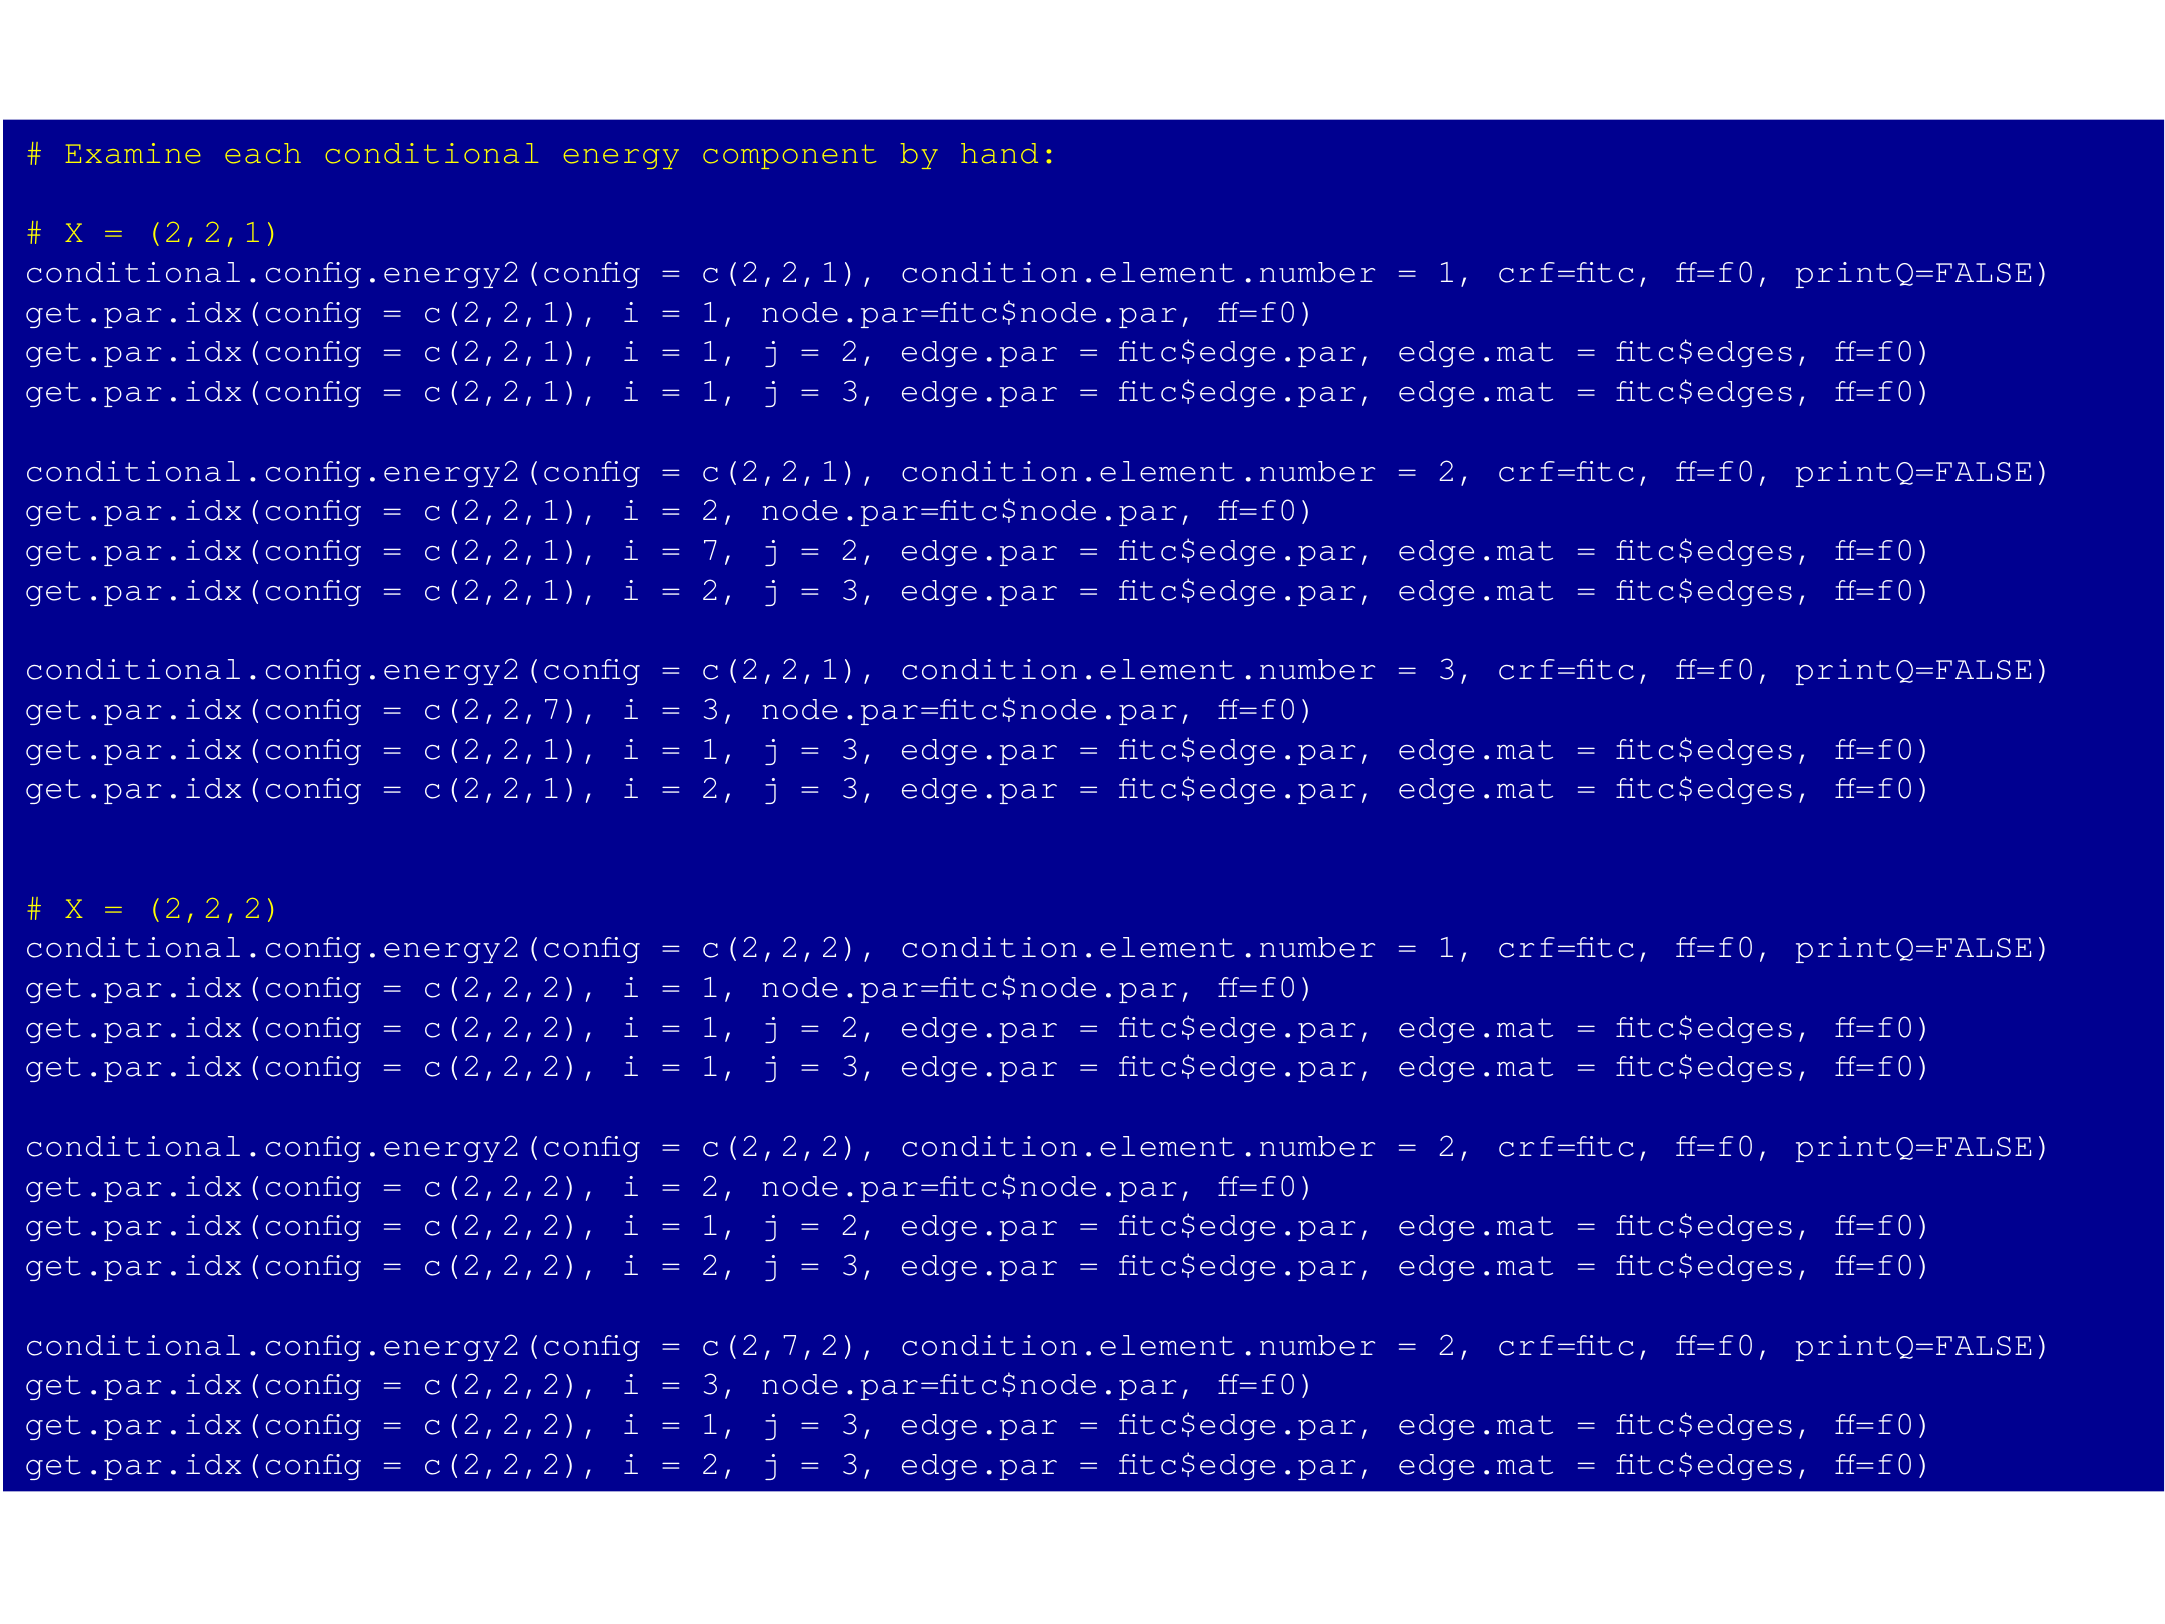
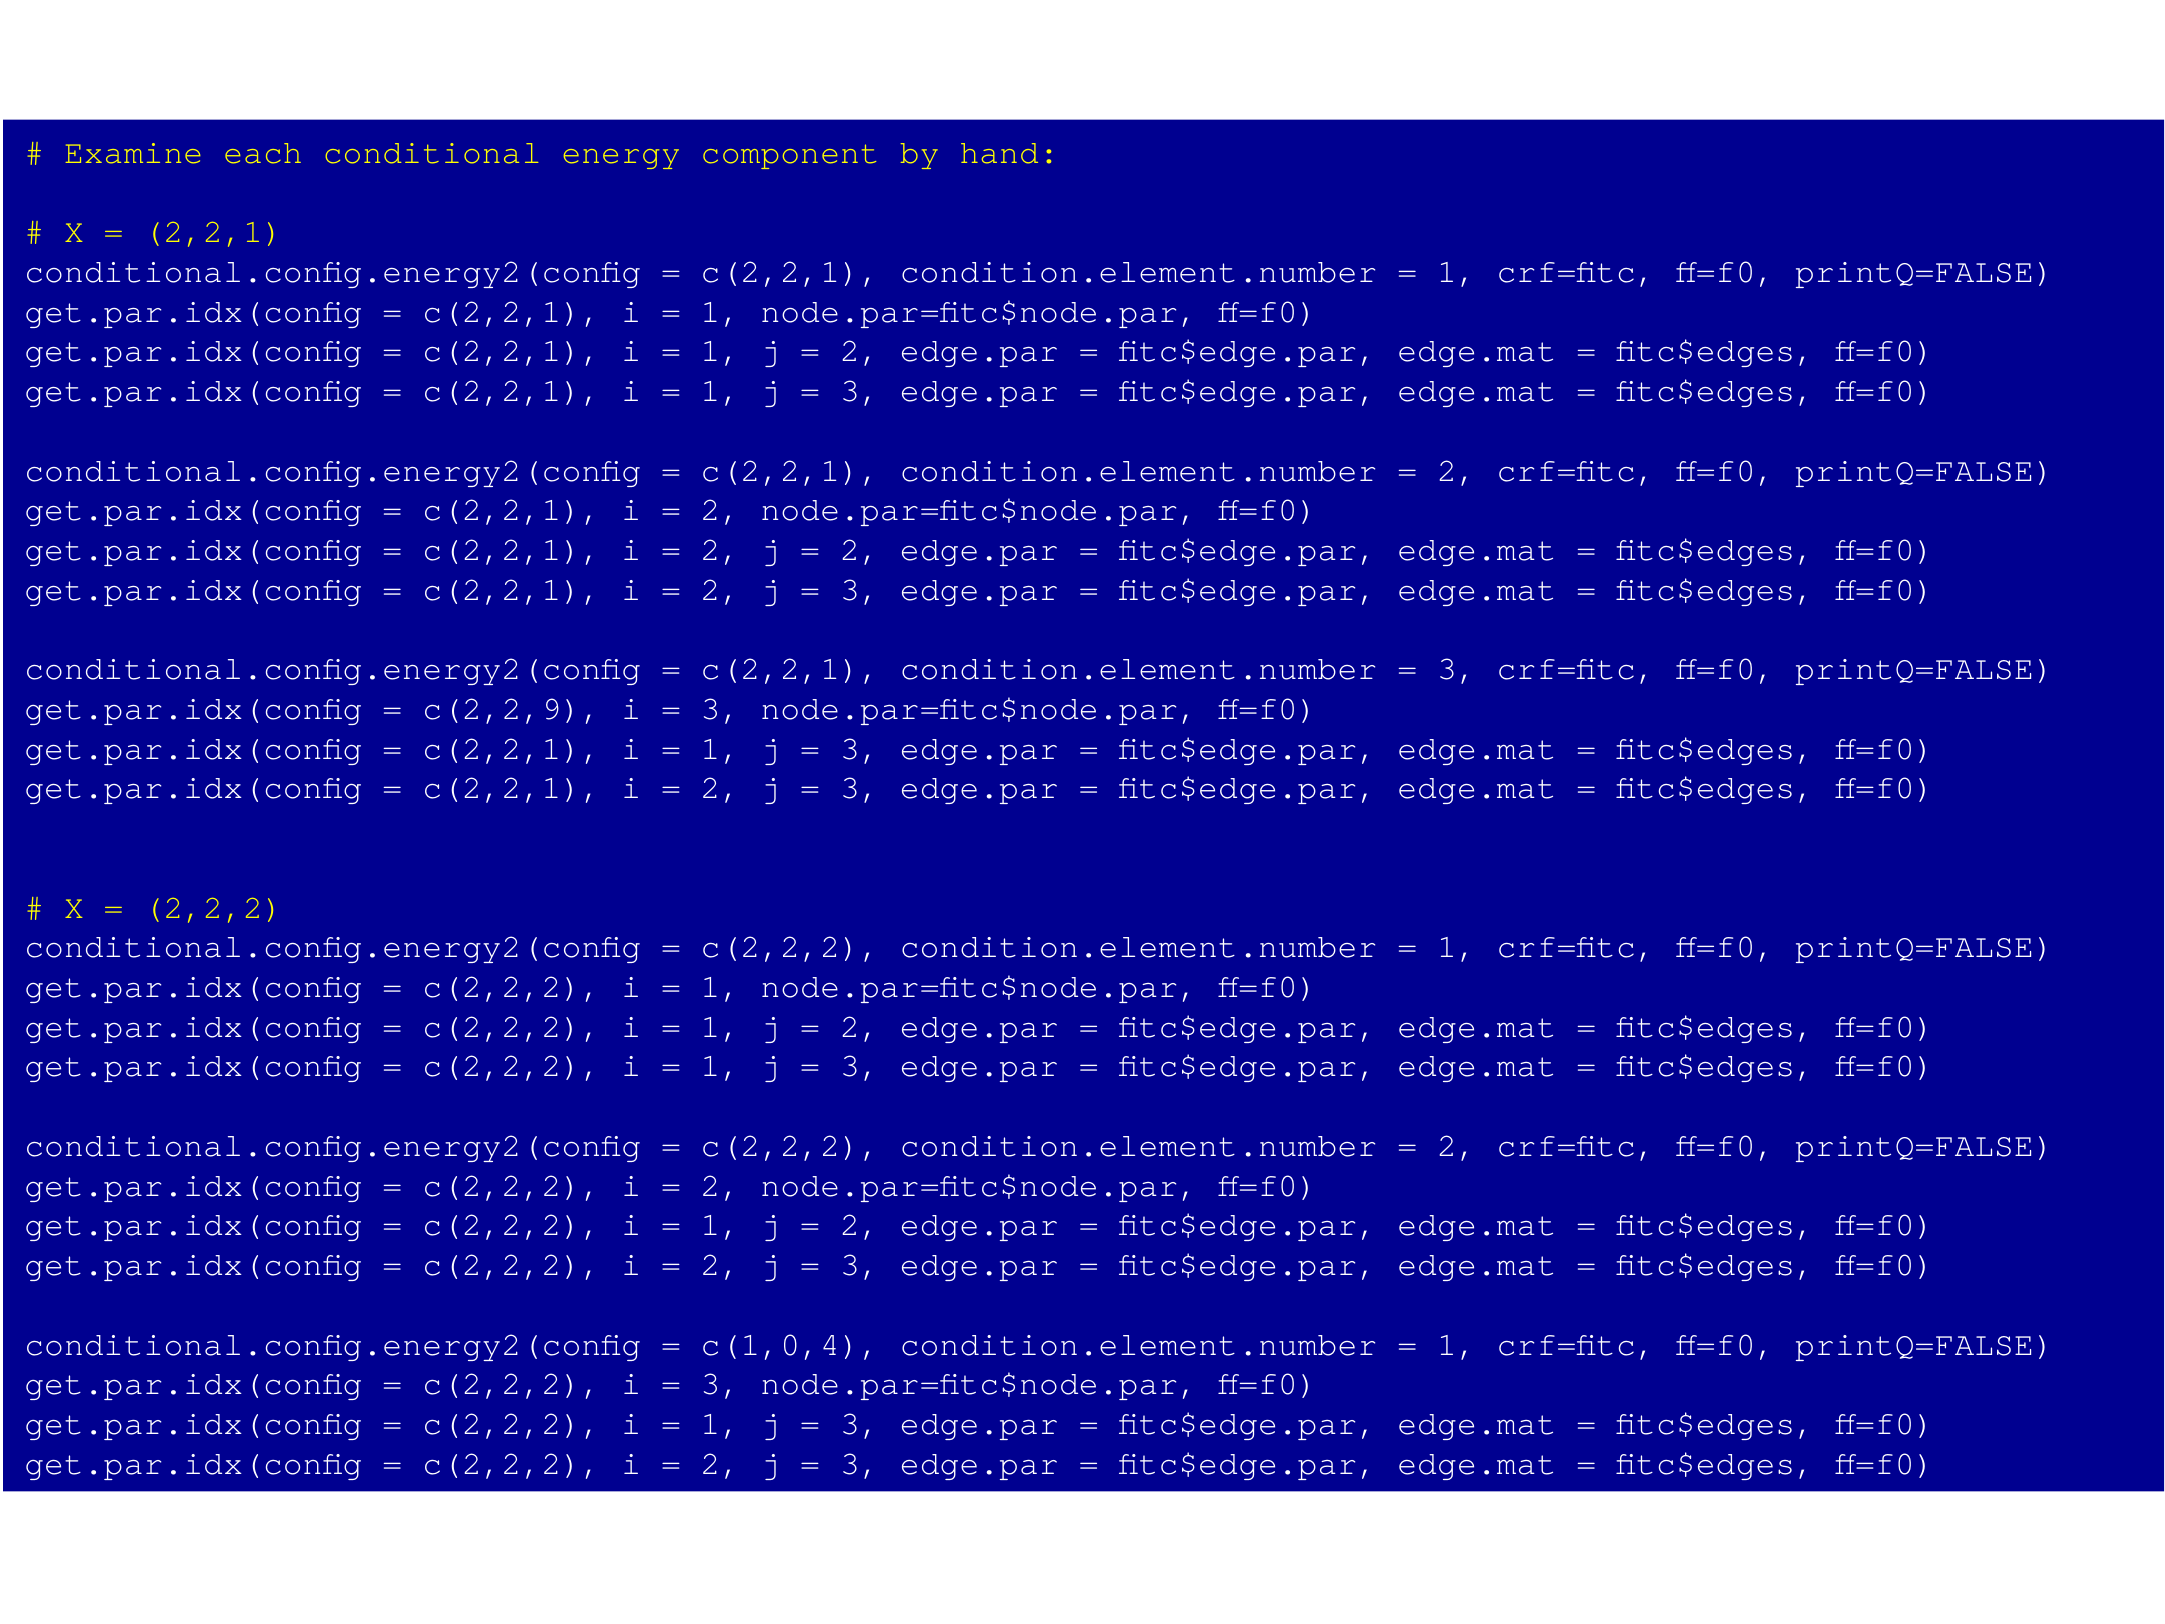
7: 7 -> 2 (721, 550)
c(2,2,7: c(2,2,7 -> c(2,2,9 (512, 708)
c(2,7,2: c(2,7,2 -> c(1,0,4 (790, 1344)
2: 2 -> 1 (1457, 1344)
